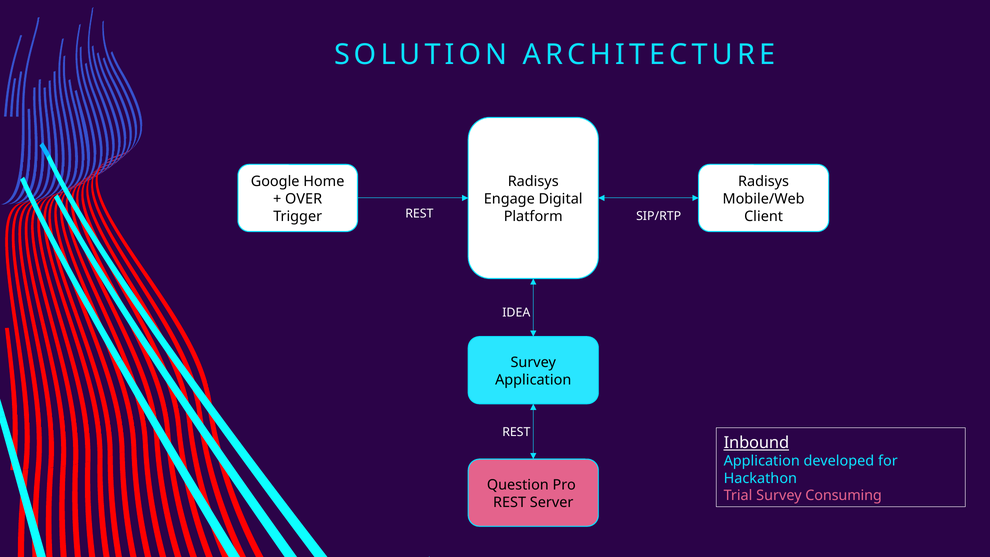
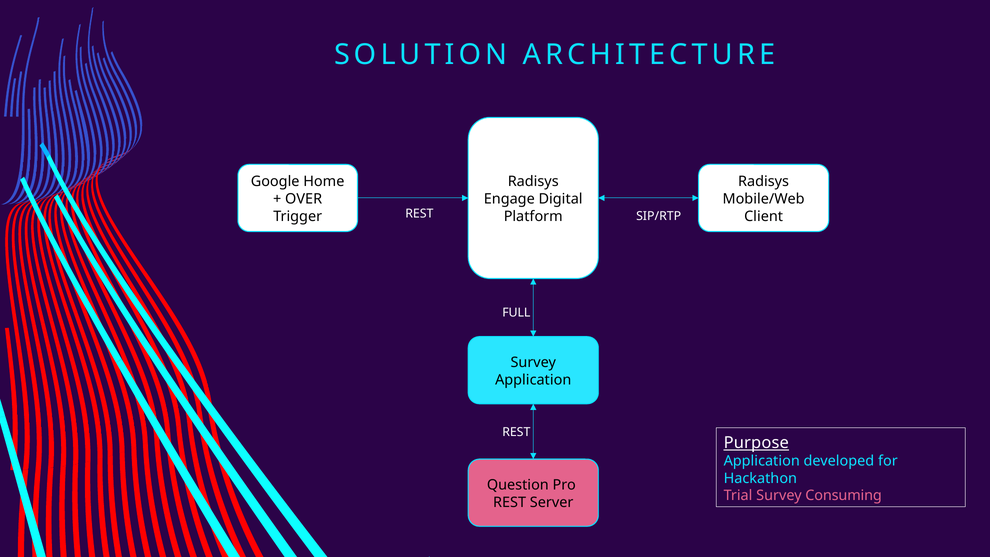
IDEA: IDEA -> FULL (516, 313)
Inbound: Inbound -> Purpose (756, 442)
